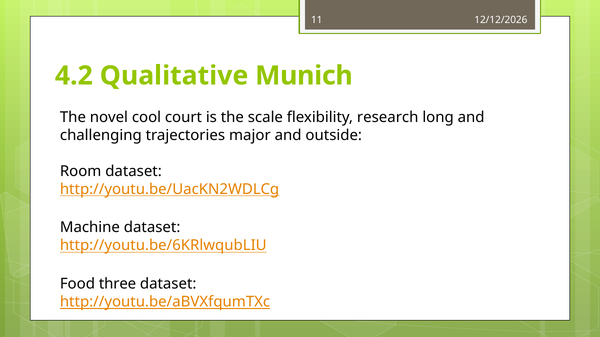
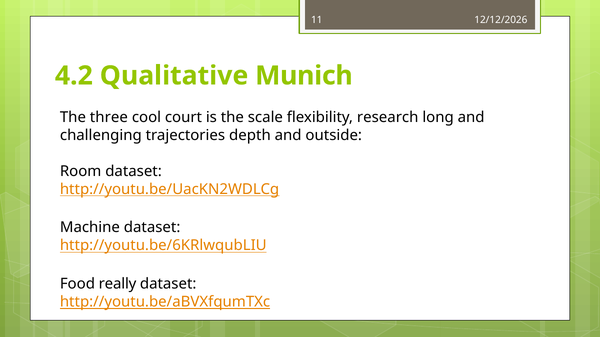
novel: novel -> three (109, 117)
major: major -> depth (250, 135)
three: three -> really (118, 284)
